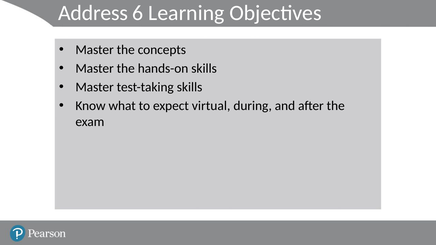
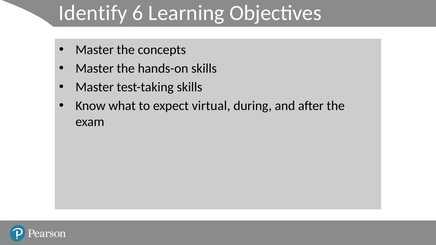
Address: Address -> Identify (93, 13)
